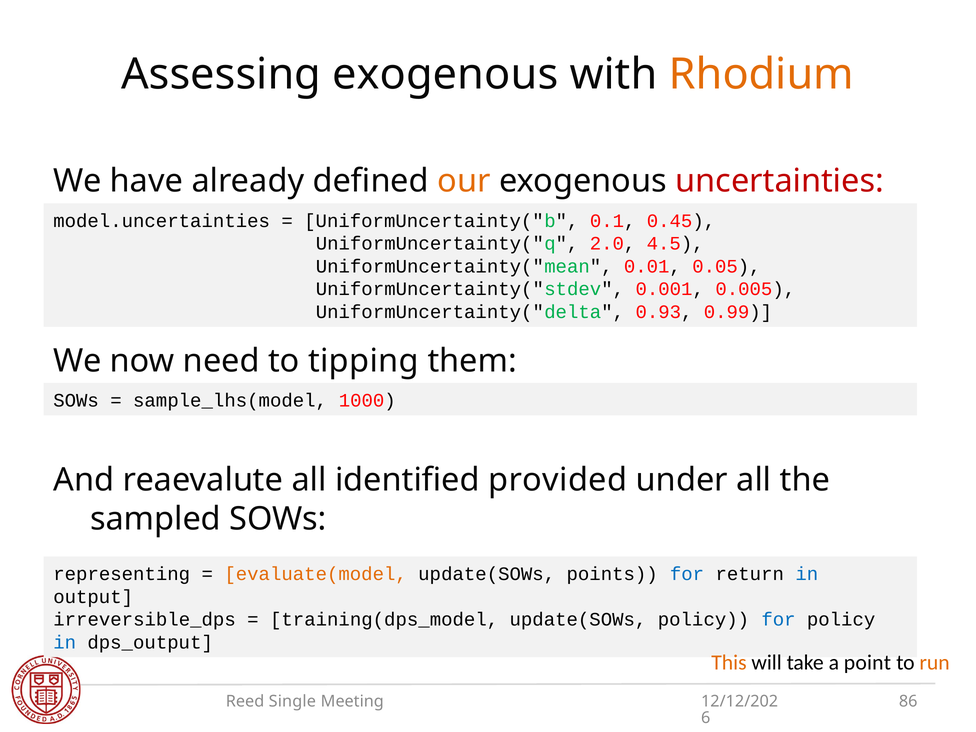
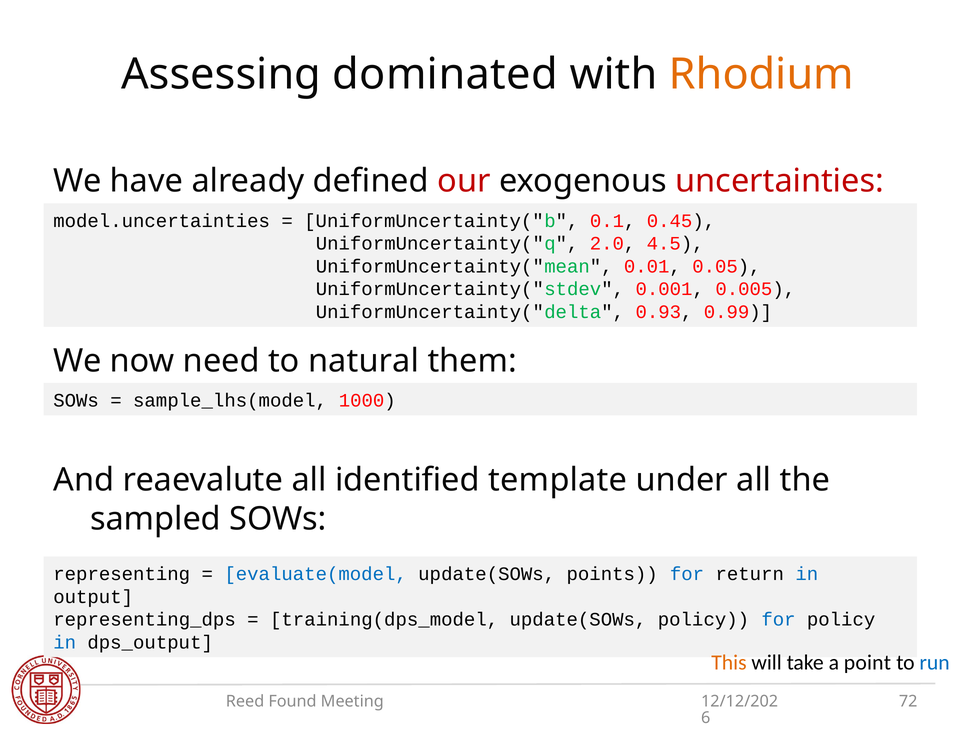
Assessing exogenous: exogenous -> dominated (445, 75)
our colour: orange -> red (464, 181)
tipping: tipping -> natural (364, 361)
provided: provided -> template (558, 480)
evaluate(model colour: orange -> blue (316, 574)
irreversible_dps: irreversible_dps -> representing_dps (145, 620)
run colour: orange -> blue (935, 663)
Single: Single -> Found (292, 701)
86: 86 -> 72 (908, 701)
